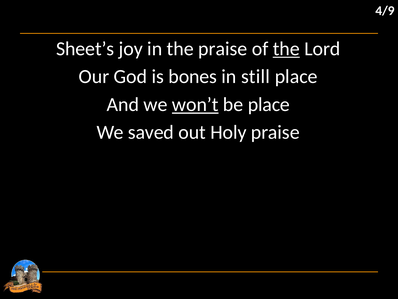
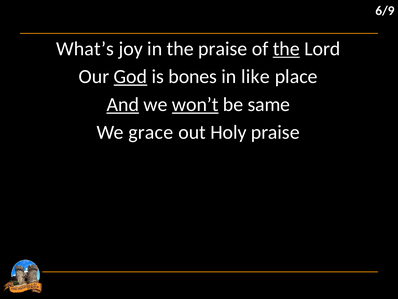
4/9: 4/9 -> 6/9 (385, 11)
Sheet’s: Sheet’s -> What’s (85, 49)
God underline: none -> present (130, 76)
still: still -> like (255, 76)
And underline: none -> present (123, 104)
be place: place -> same (269, 104)
saved: saved -> grace (151, 132)
